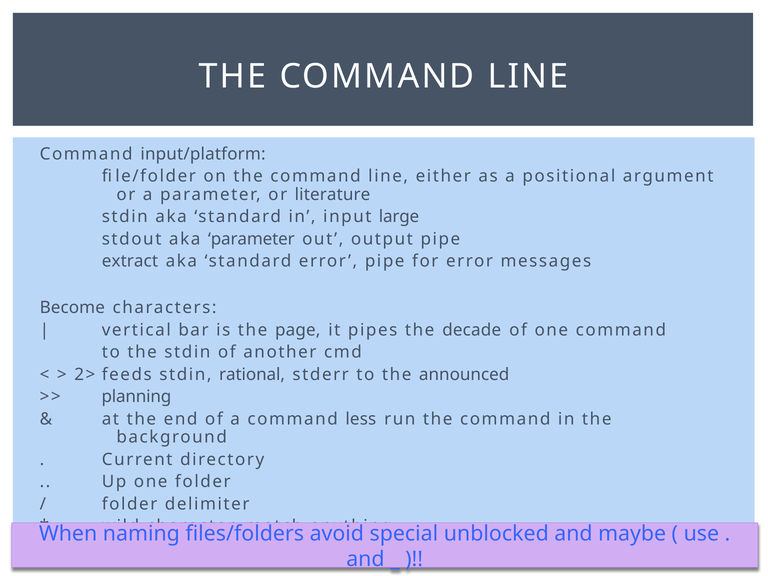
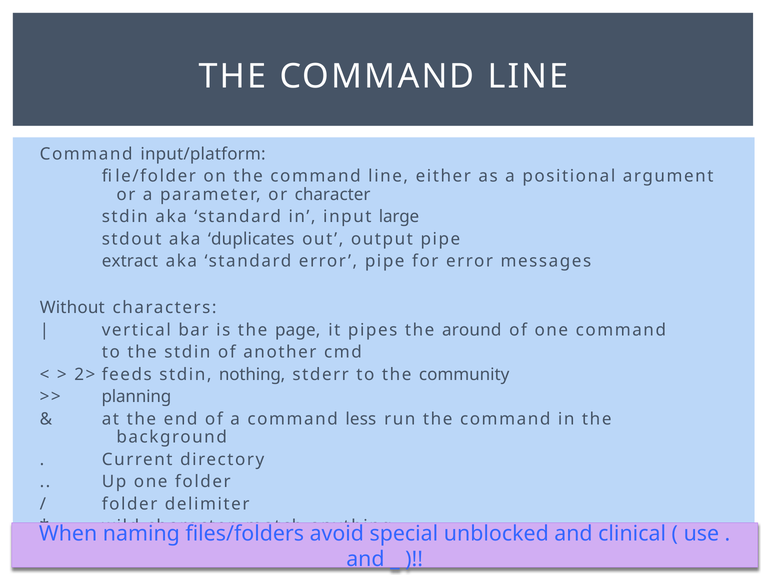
or literature: literature -> character (333, 195)
aka parameter: parameter -> duplicates (251, 239)
Become: Become -> Without (72, 308)
decade: decade -> around (472, 330)
rational: rational -> nothing (252, 374)
announced: announced -> community (464, 374)
maybe: maybe -> clinical (632, 534)
